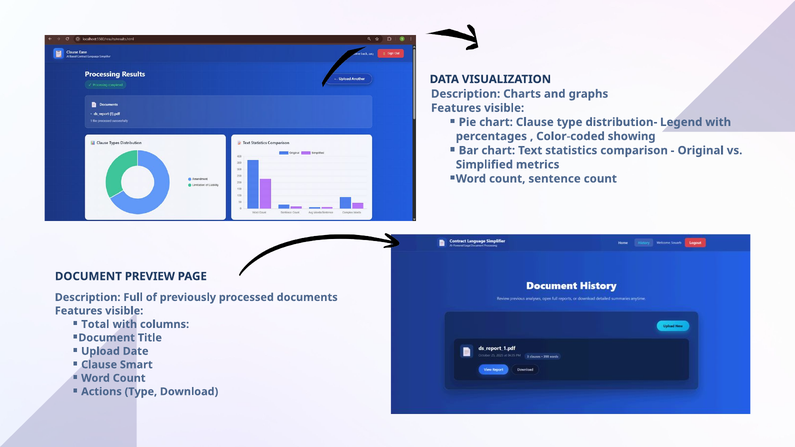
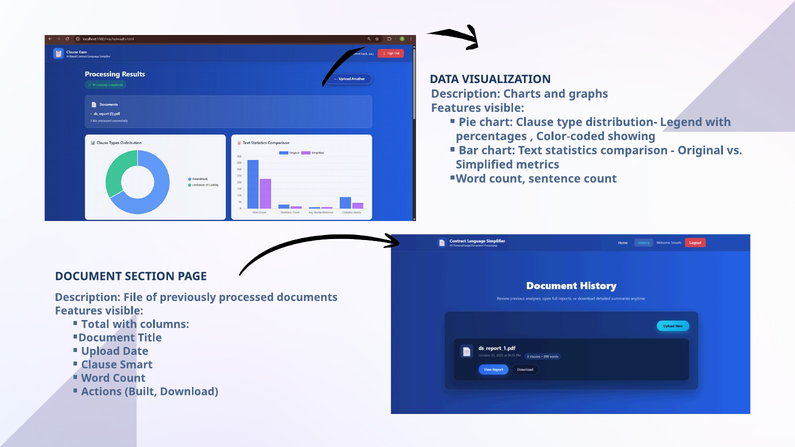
PREVIEW: PREVIEW -> SECTION (150, 276)
Full: Full -> File (133, 297)
Actions Type: Type -> Built (141, 392)
